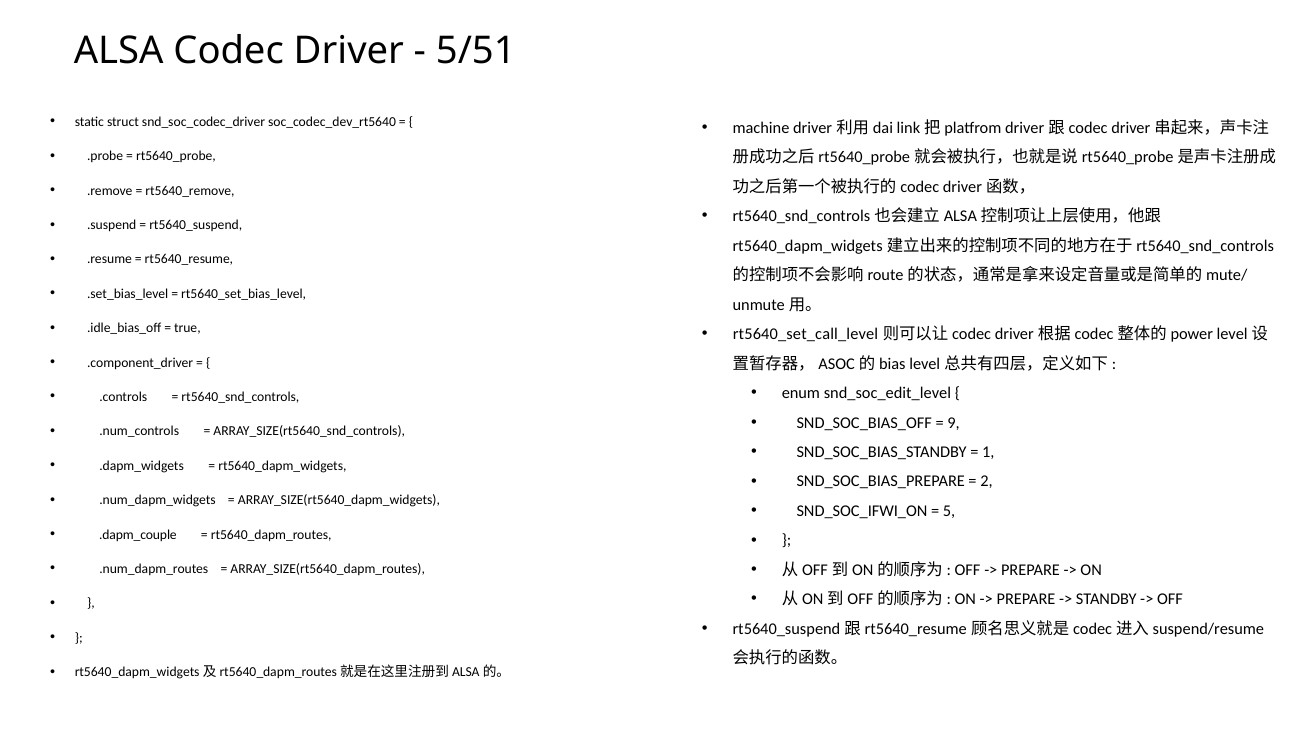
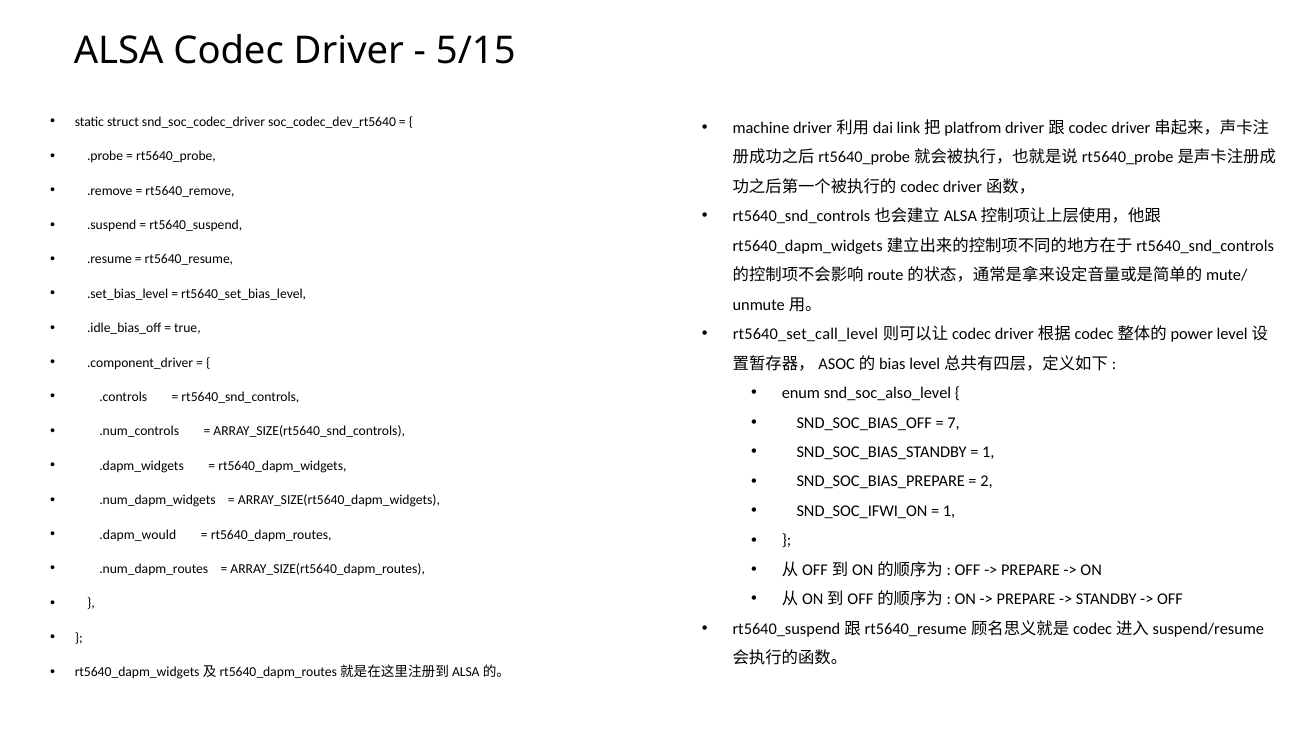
5/51: 5/51 -> 5/15 (476, 51)
snd_soc_edit_level: snd_soc_edit_level -> snd_soc_also_level (887, 393)
9: 9 -> 7 (954, 423)
5: 5 -> 1 (949, 511)
.dapm_couple: .dapm_couple -> .dapm_would (138, 535)
